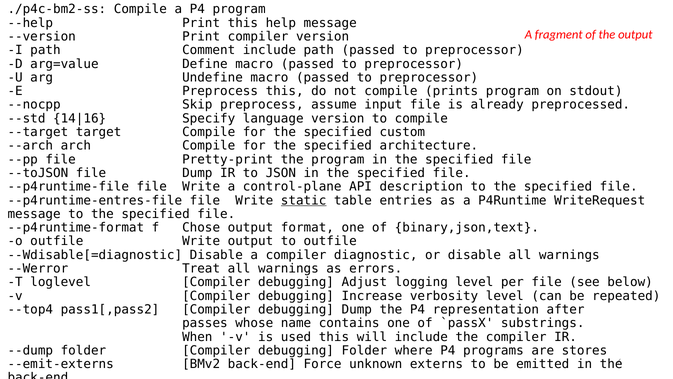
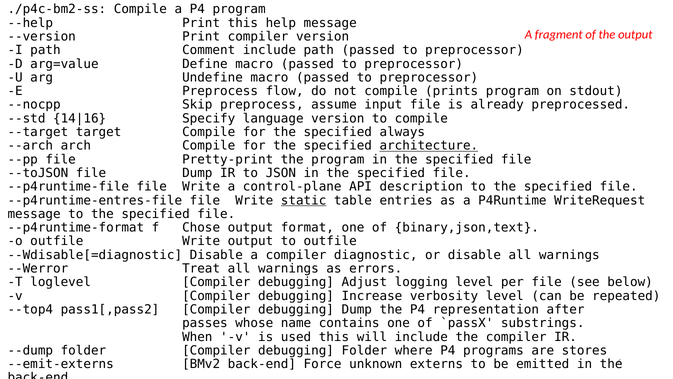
Preprocess this: this -> flow (285, 91)
custom: custom -> always (402, 132)
architecture underline: none -> present (429, 146)
